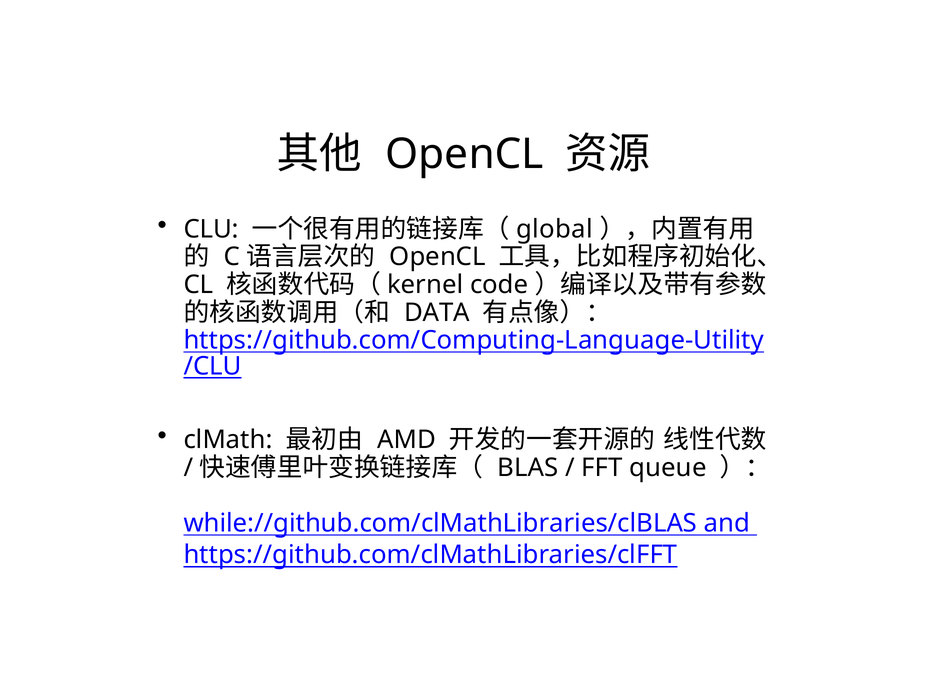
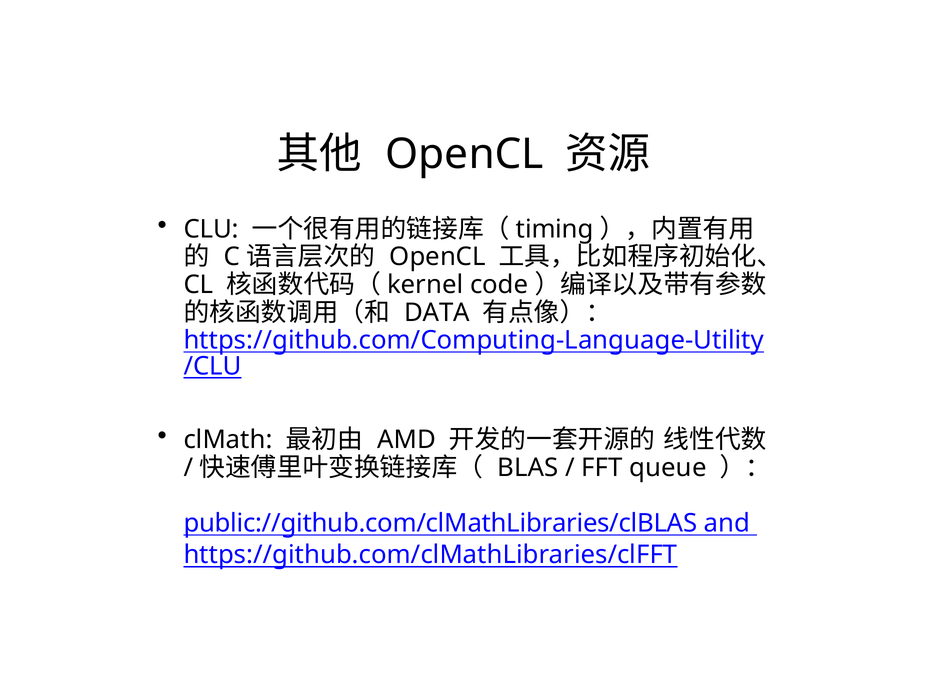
global: global -> timing (555, 229)
while://github.com/clMathLibraries/clBLAS: while://github.com/clMathLibraries/clBLAS -> public://github.com/clMathLibraries/clBLAS (440, 523)
